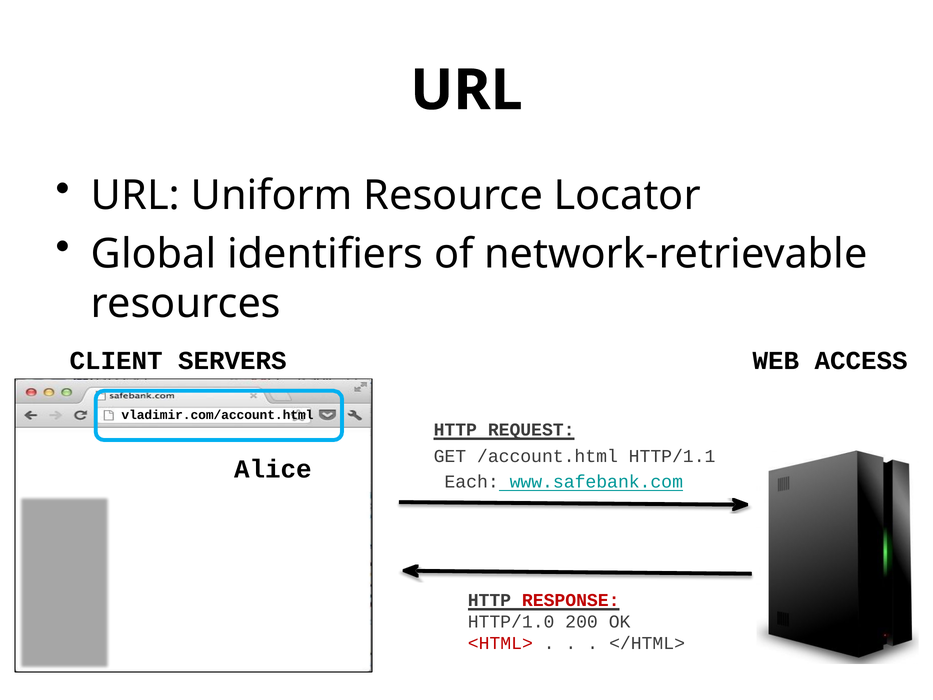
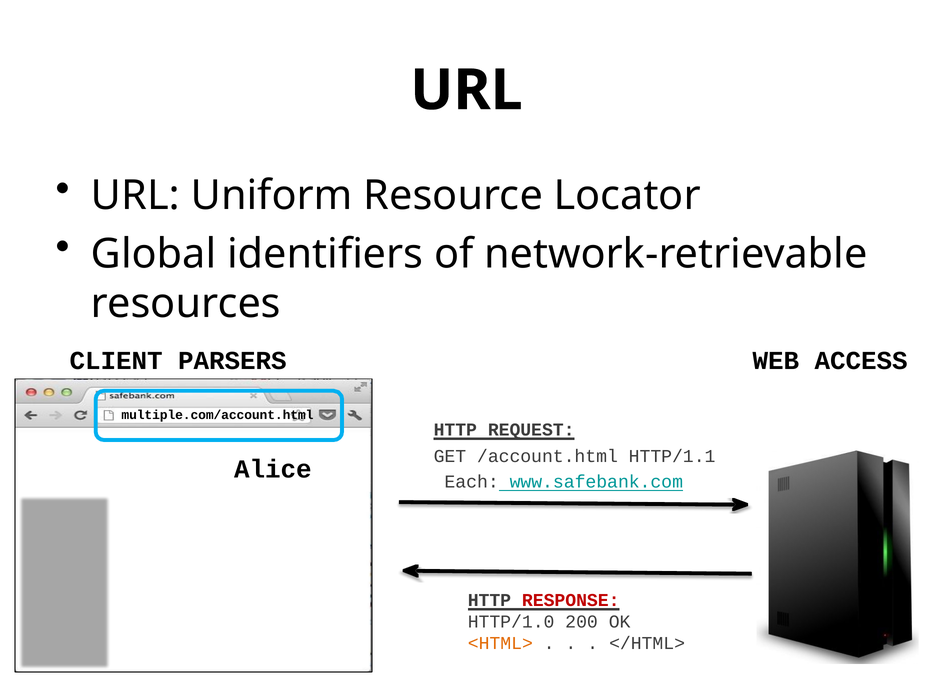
SERVERS: SERVERS -> PARSERS (233, 361)
vladimir.com/account.html: vladimir.com/account.html -> multiple.com/account.html (217, 415)
<HTML> colour: red -> orange (500, 643)
